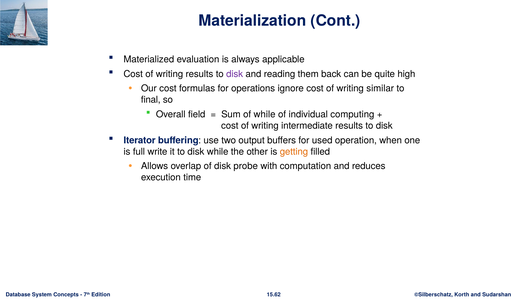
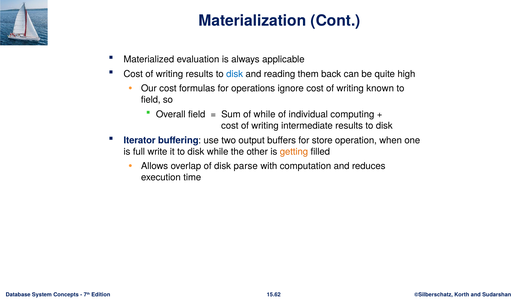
disk colour: purple -> blue (235, 74)
similar: similar -> known (380, 89)
final: final -> field (151, 100)
used: used -> store (322, 140)
probe: probe -> parse (246, 166)
